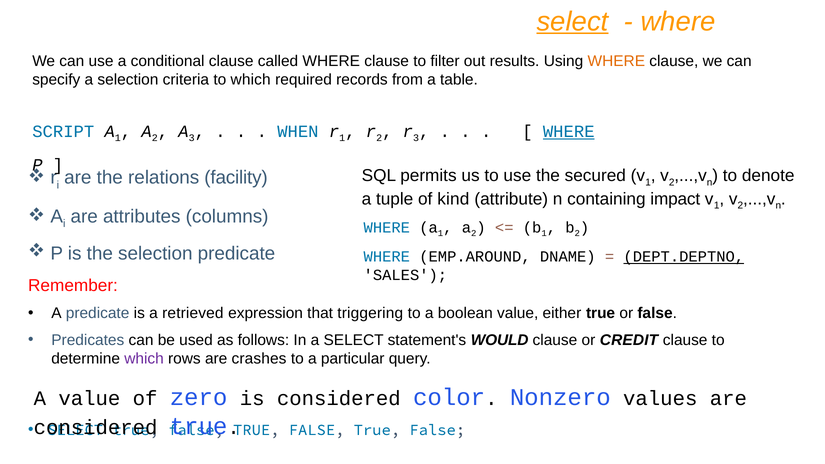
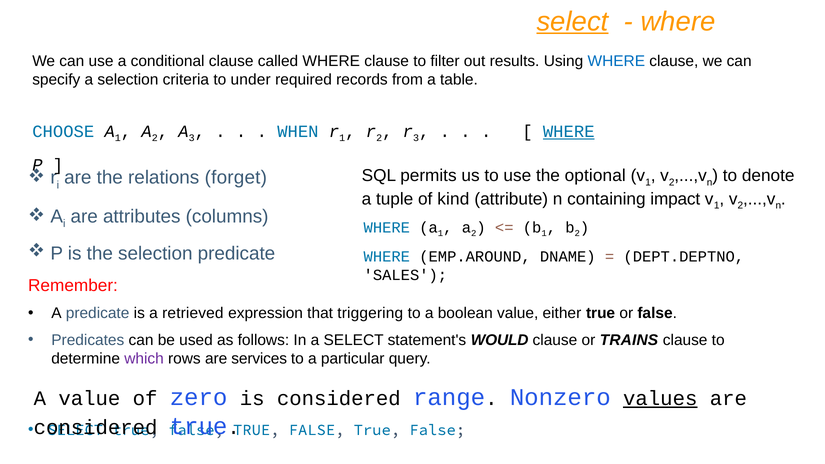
WHERE colour: orange -> blue (616, 61)
to which: which -> under (251, 80)
SCRIPT: SCRIPT -> CHOOSE (63, 131)
secured: secured -> optional (595, 176)
facility: facility -> forget (236, 178)
DEPT.DEPTNO underline: present -> none (684, 257)
CREDIT: CREDIT -> TRAINS (629, 340)
crashes: crashes -> services (259, 359)
color: color -> range (449, 397)
values underline: none -> present (660, 398)
